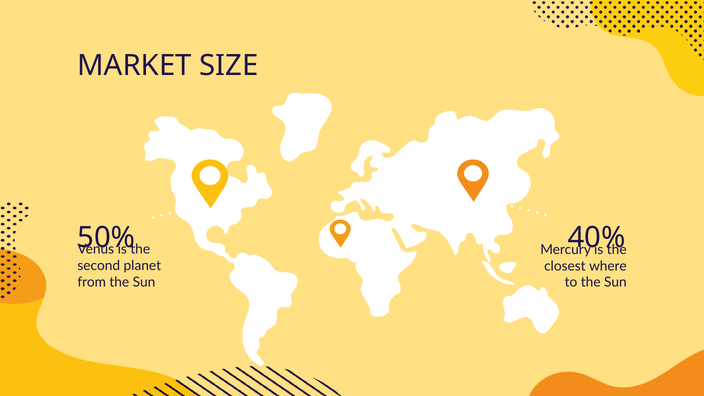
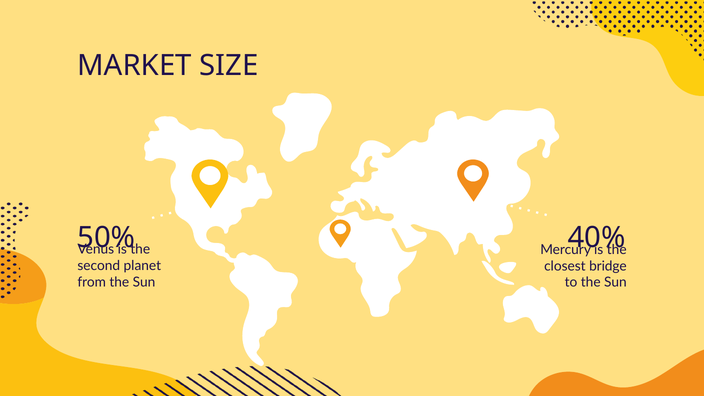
where: where -> bridge (608, 266)
